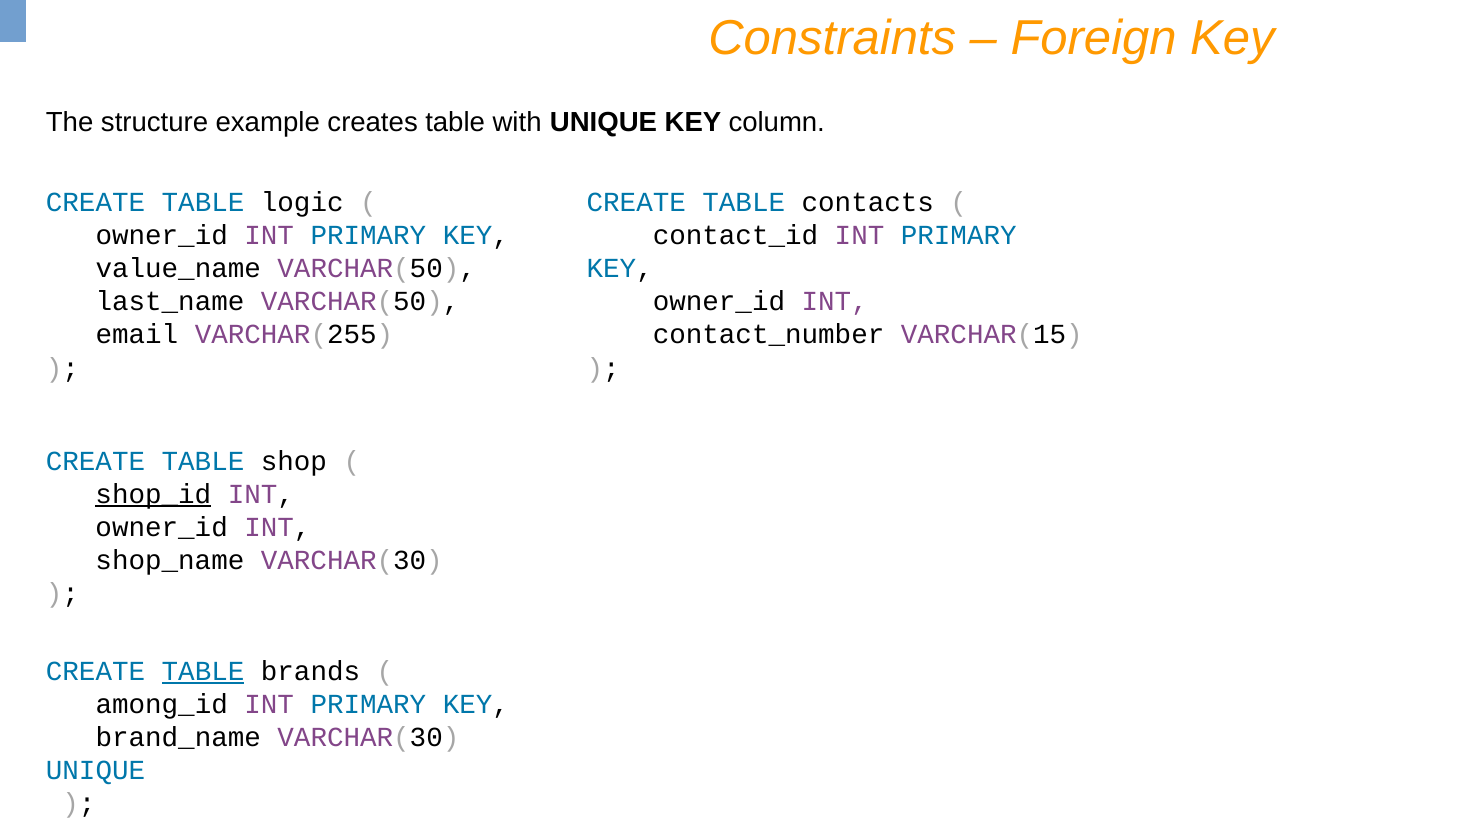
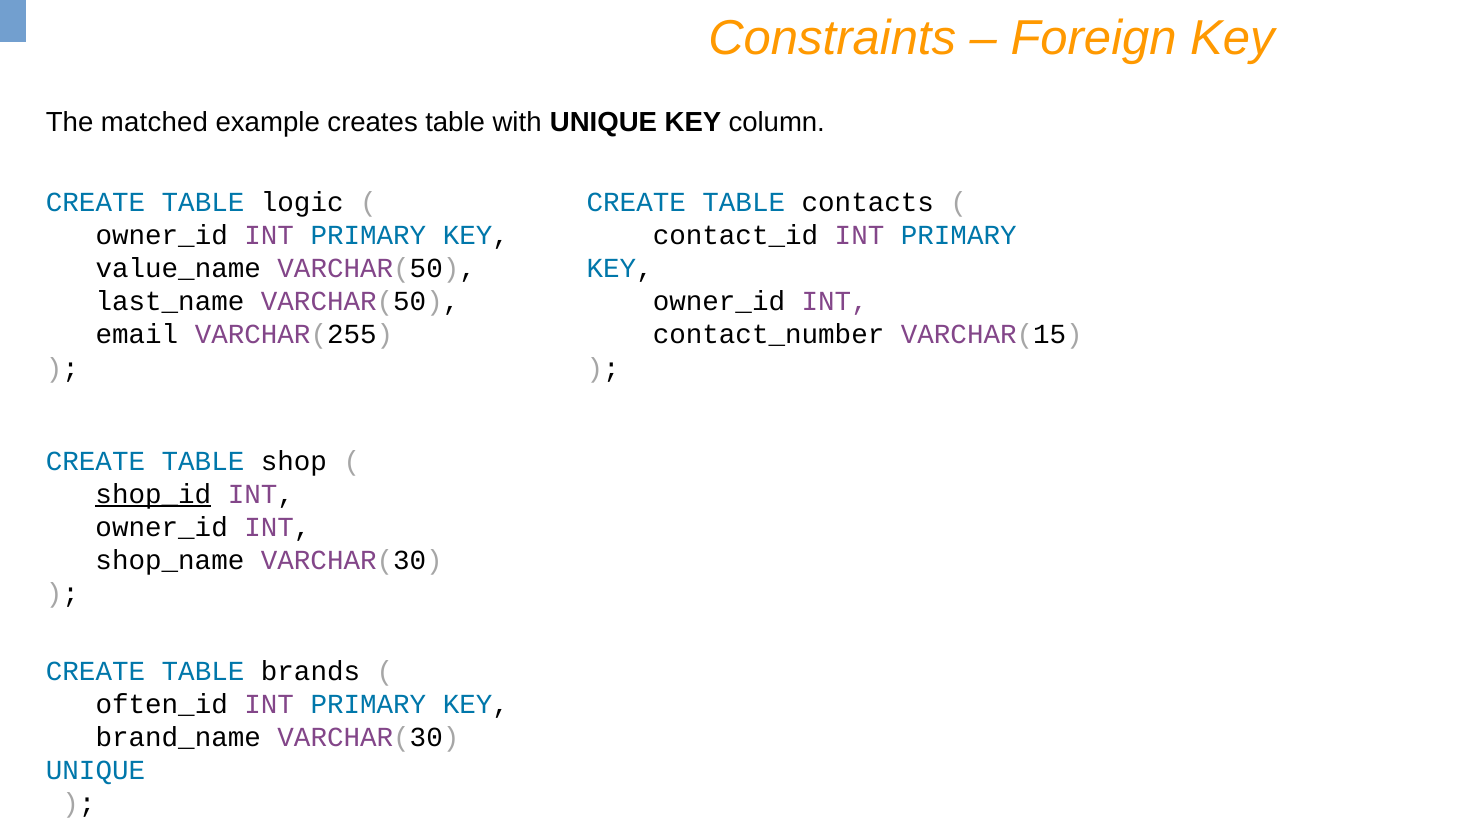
structure: structure -> matched (154, 122)
TABLE underline: present -> none (203, 671)
among_id: among_id -> often_id (162, 704)
